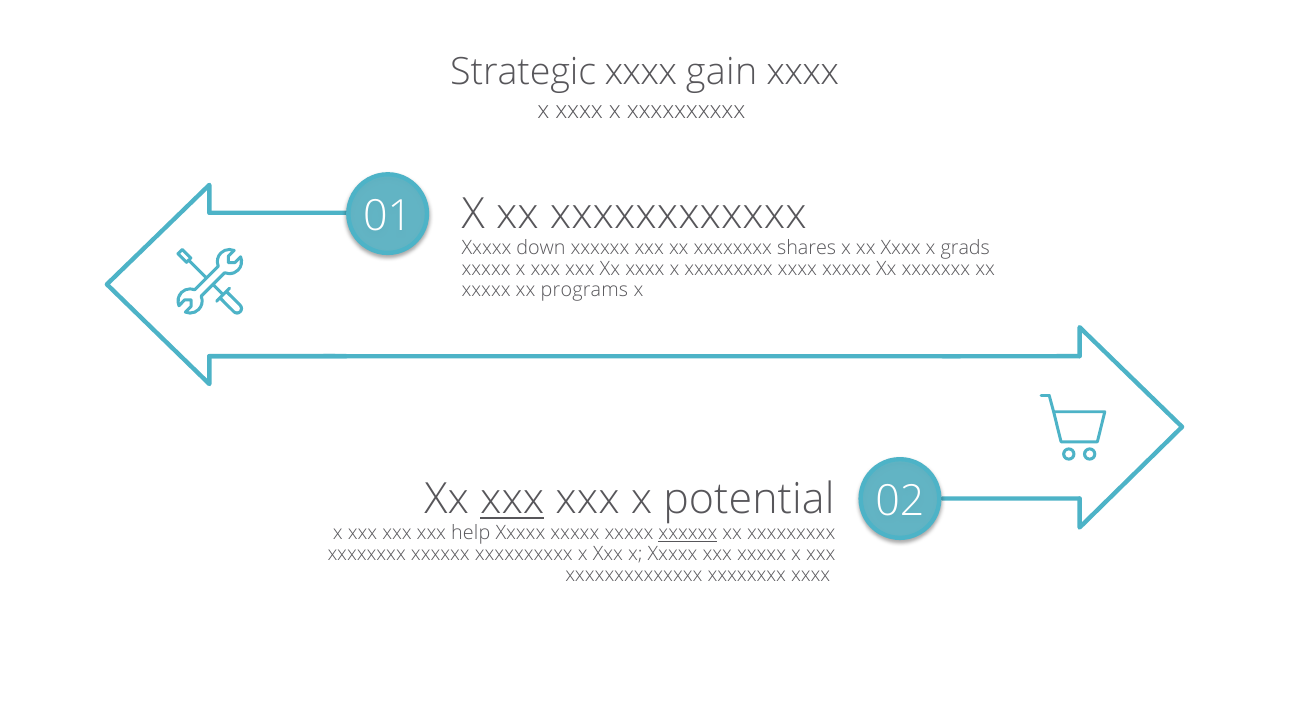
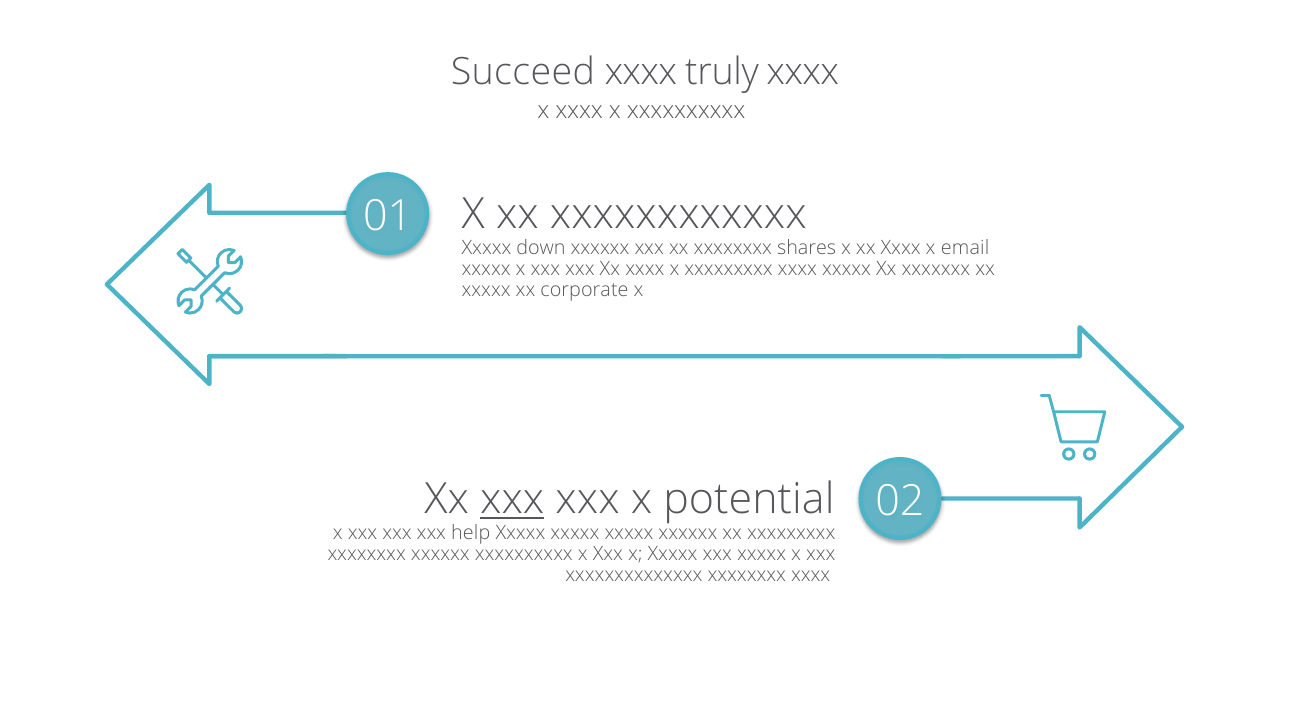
Strategic: Strategic -> Succeed (523, 72)
gain: gain -> truly (722, 72)
grads: grads -> email (965, 248)
programs: programs -> corporate (584, 290)
xxxxxx underline: present -> none (688, 533)
